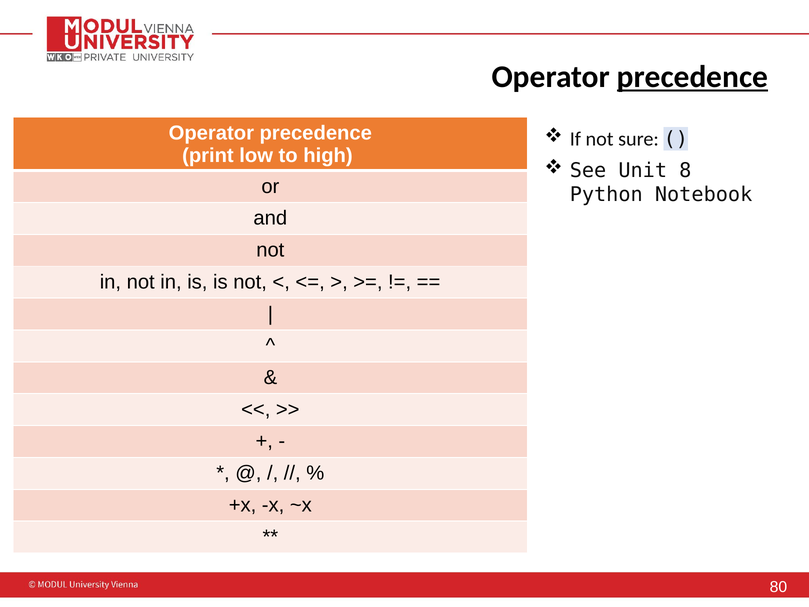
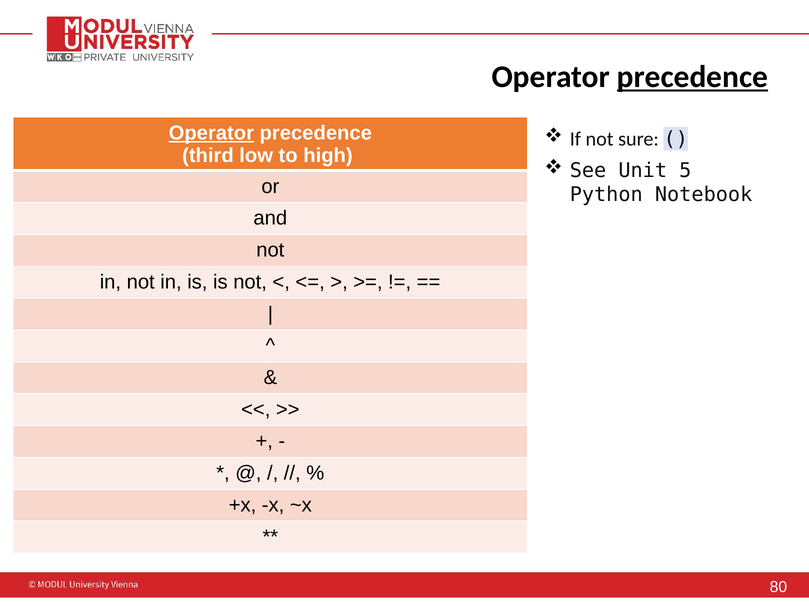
Operator underline: none -> present (211, 133)
print: print -> third (208, 156)
8: 8 -> 5 (685, 170)
